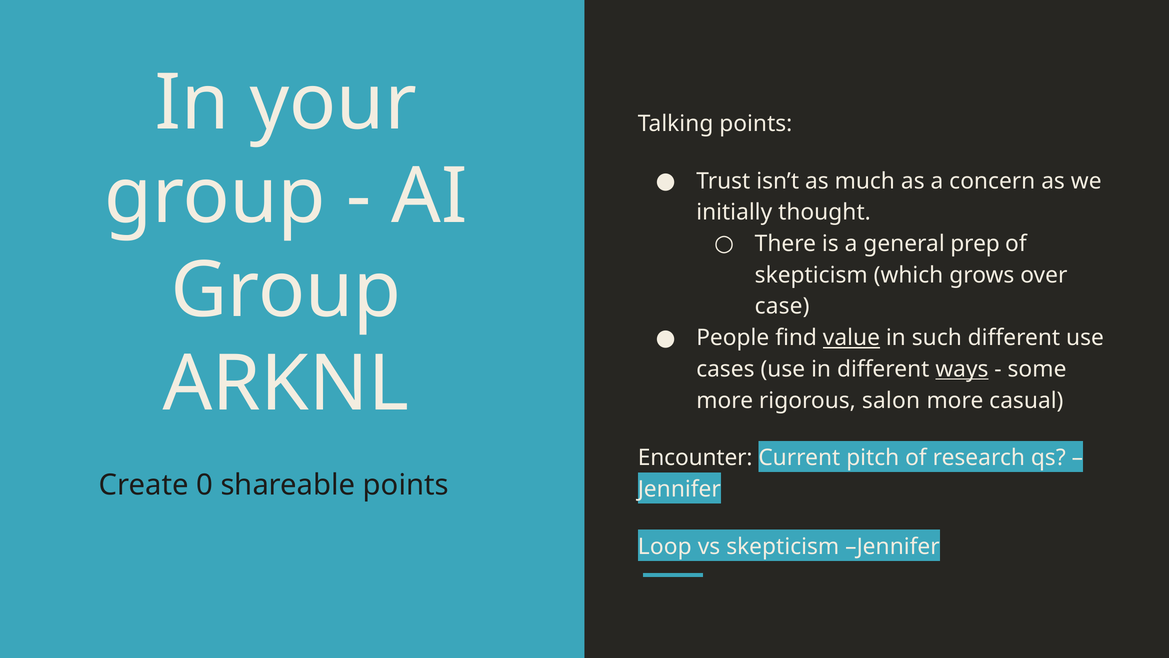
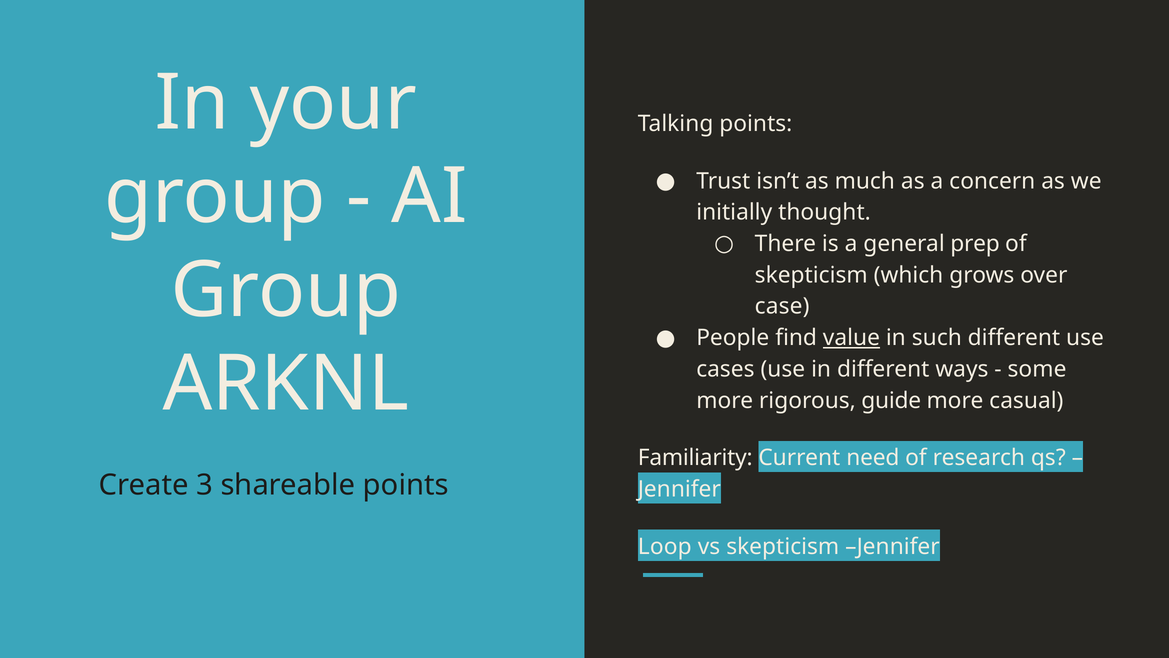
ways underline: present -> none (962, 369)
salon: salon -> guide (891, 400)
Encounter: Encounter -> Familiarity (695, 458)
pitch: pitch -> need (873, 458)
0: 0 -> 3 (205, 485)
